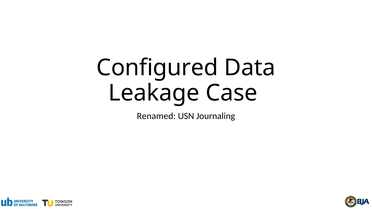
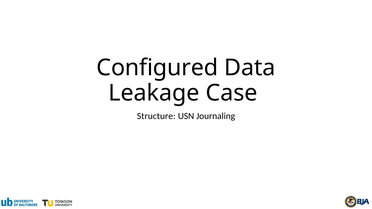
Renamed: Renamed -> Structure (156, 116)
